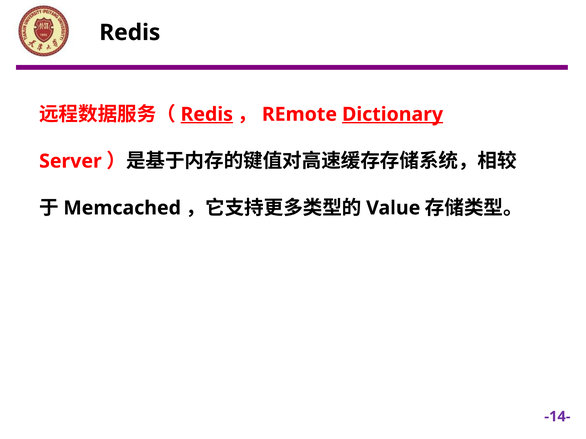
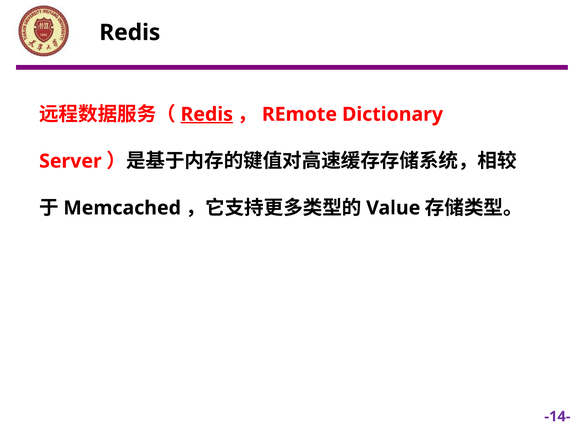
Dictionary underline: present -> none (393, 114)
